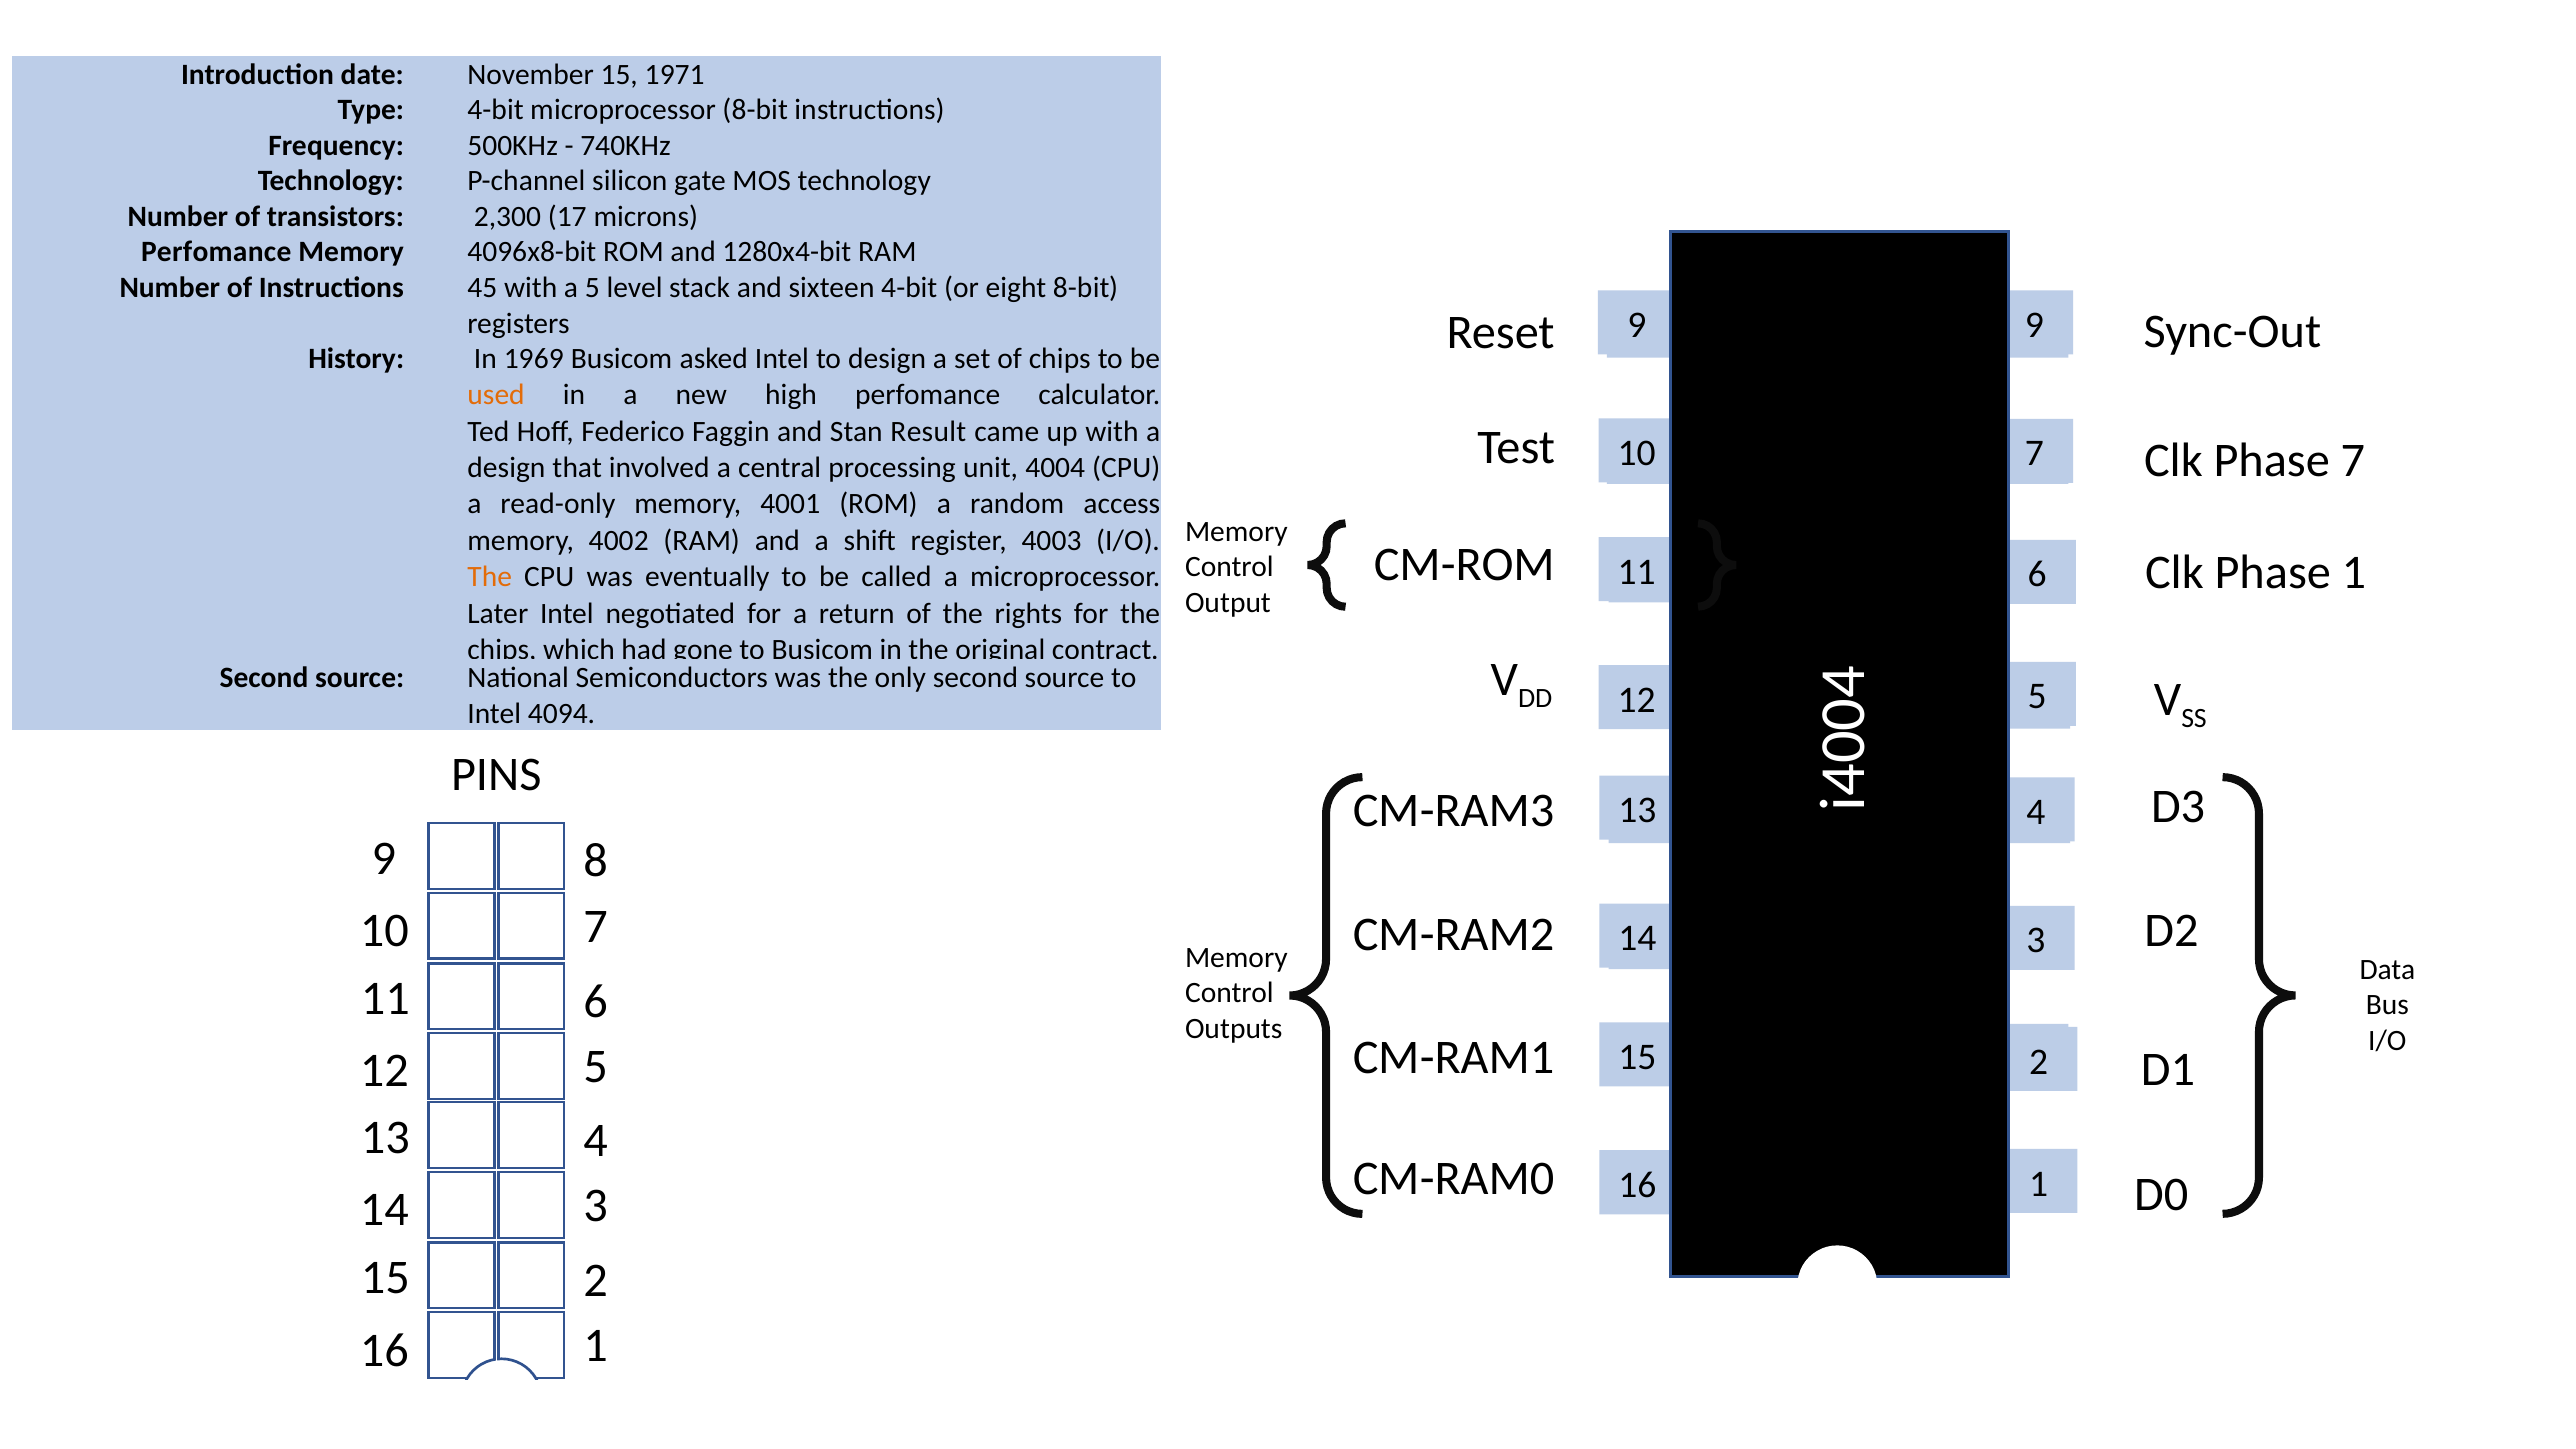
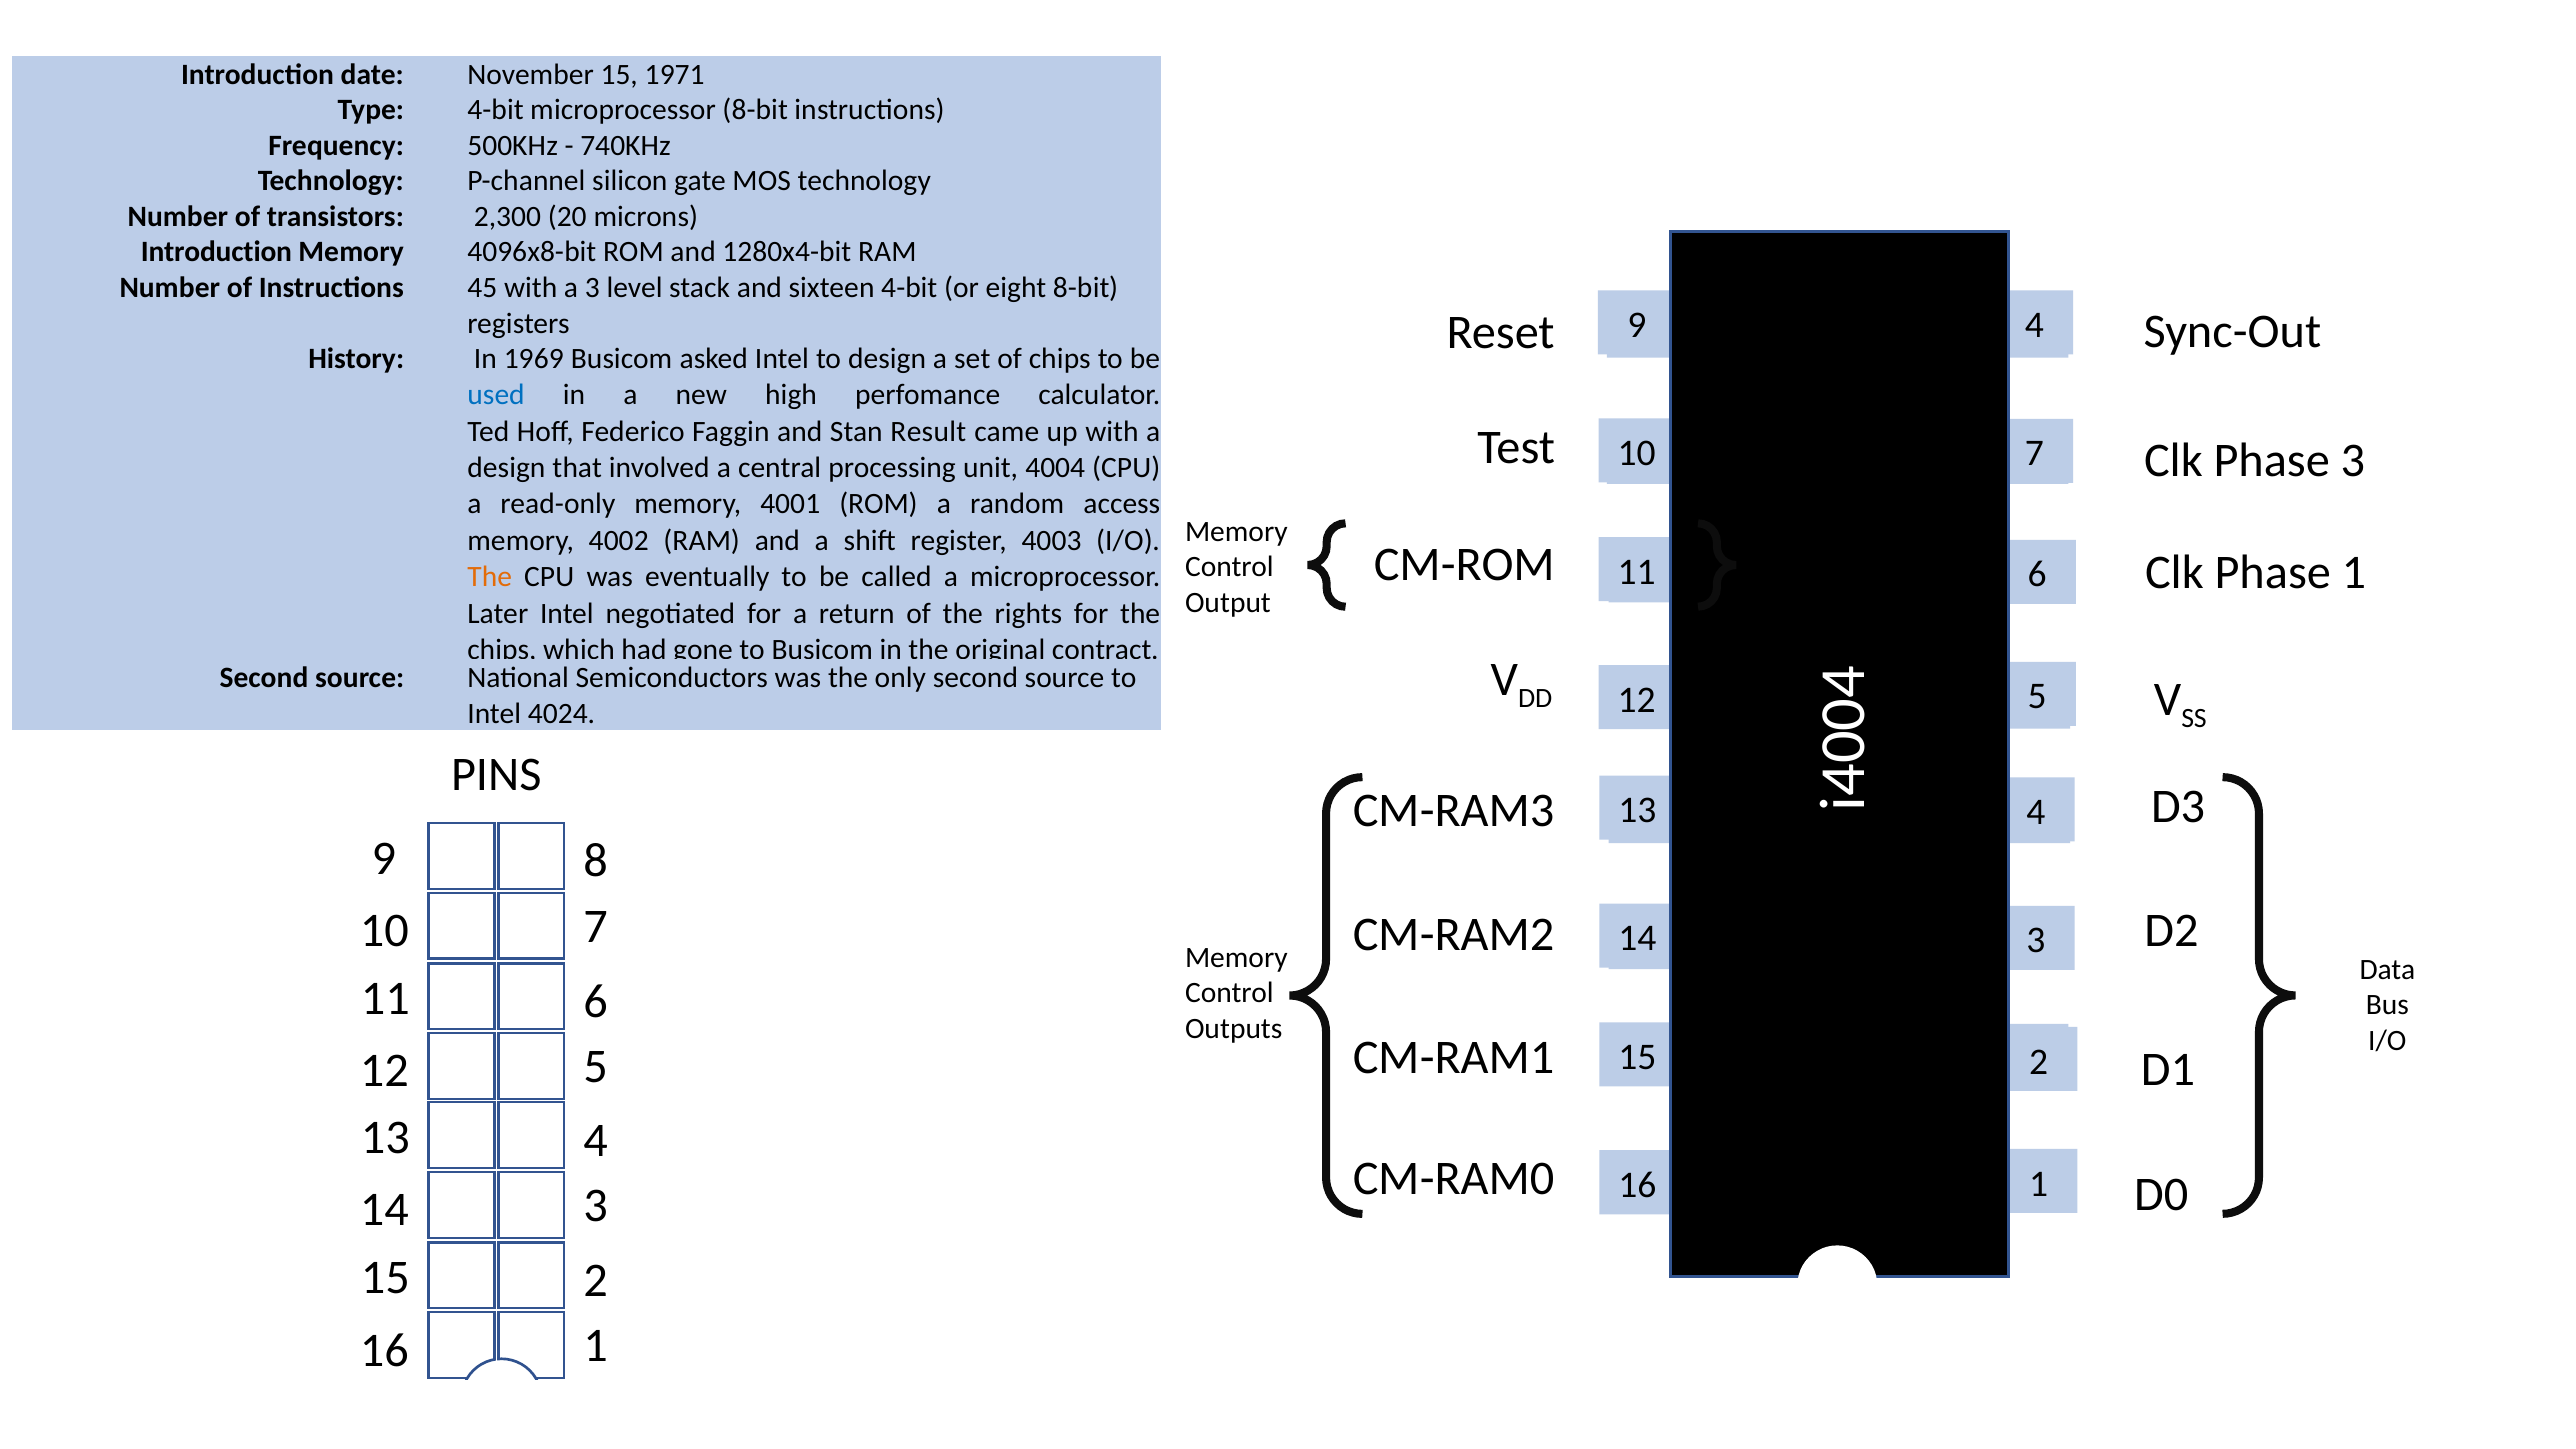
17: 17 -> 20 (567, 217)
Perfomance: Perfomance -> Introduction (216, 252)
a 5: 5 -> 3 (592, 288)
9 9: 9 -> 4 (2034, 325)
used colour: orange -> blue (496, 395)
Phase 7: 7 -> 3 (2353, 460)
4094: 4094 -> 4024 (562, 714)
